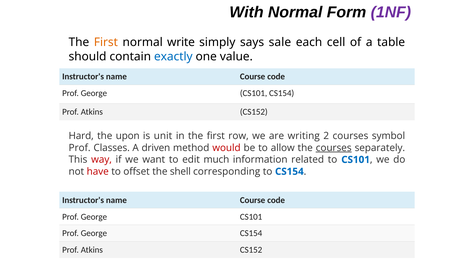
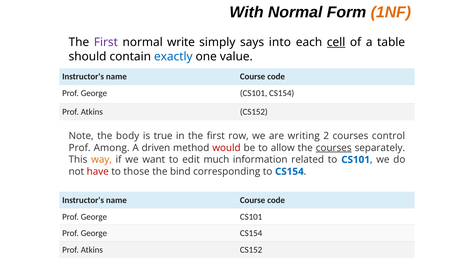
1NF colour: purple -> orange (391, 12)
First colour: orange -> purple (106, 42)
sale: sale -> into (280, 42)
cell underline: none -> present (336, 42)
Hard: Hard -> Note (81, 136)
upon: upon -> body (128, 136)
unit: unit -> true (163, 136)
symbol: symbol -> control (388, 136)
Classes: Classes -> Among (112, 148)
way colour: red -> orange (102, 159)
offset: offset -> those (137, 171)
shell: shell -> bind (180, 171)
